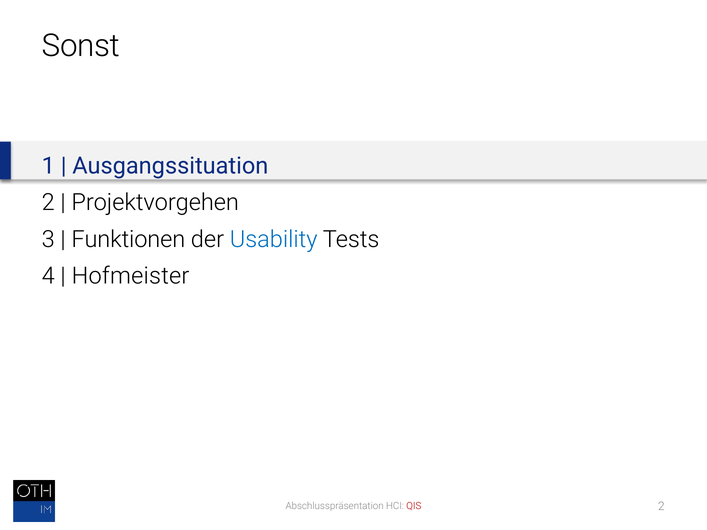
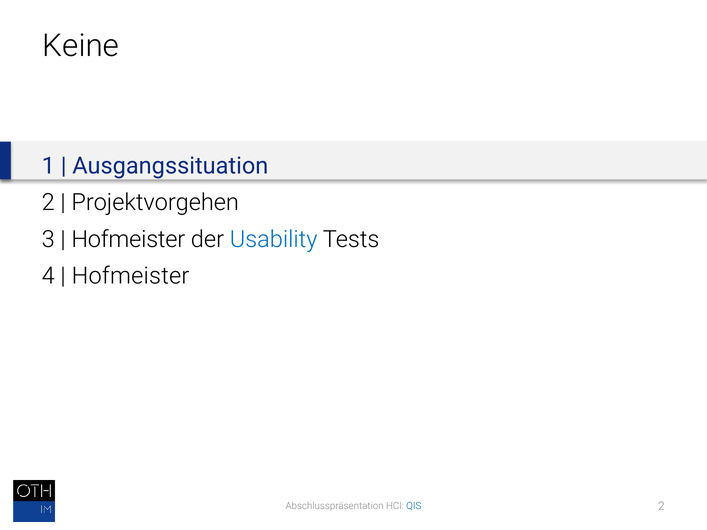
Sonst: Sonst -> Keine (81, 46)
Funktionen: Funktionen -> Hofmeister (128, 239)
QIS colour: red -> blue (414, 506)
